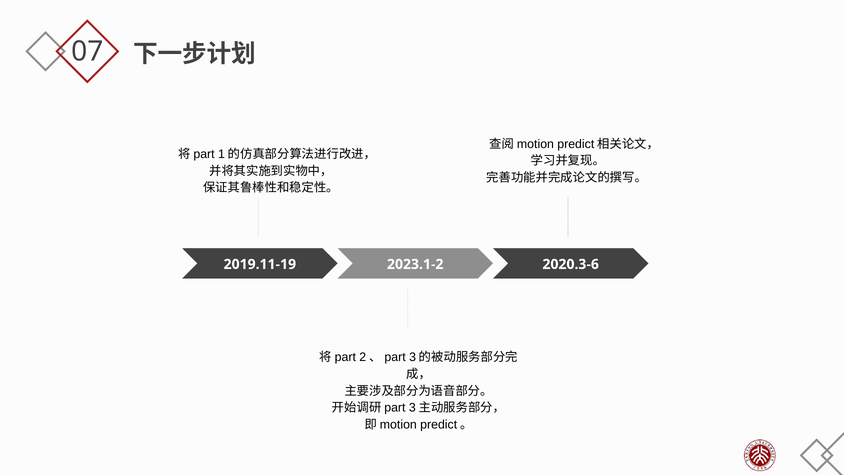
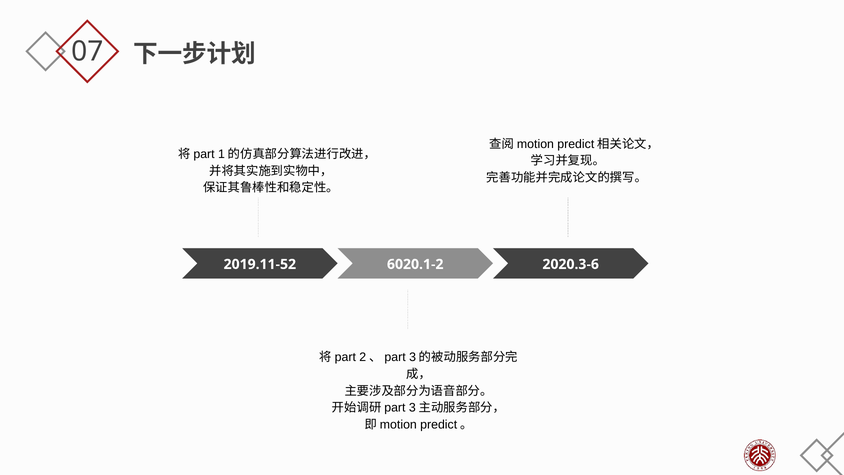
2019.11-19: 2019.11-19 -> 2019.11-52 (260, 264)
2023.1-2: 2023.1-2 -> 6020.1-2 (415, 264)
